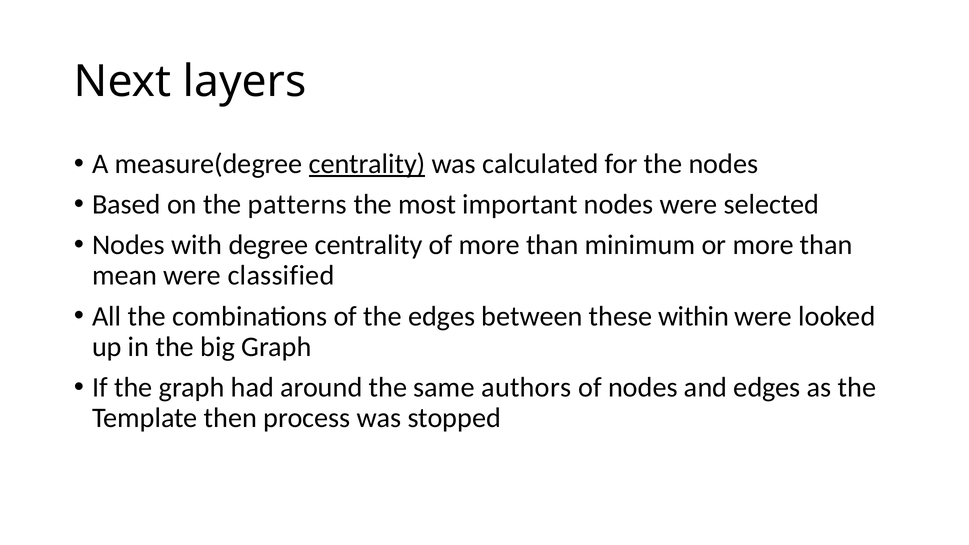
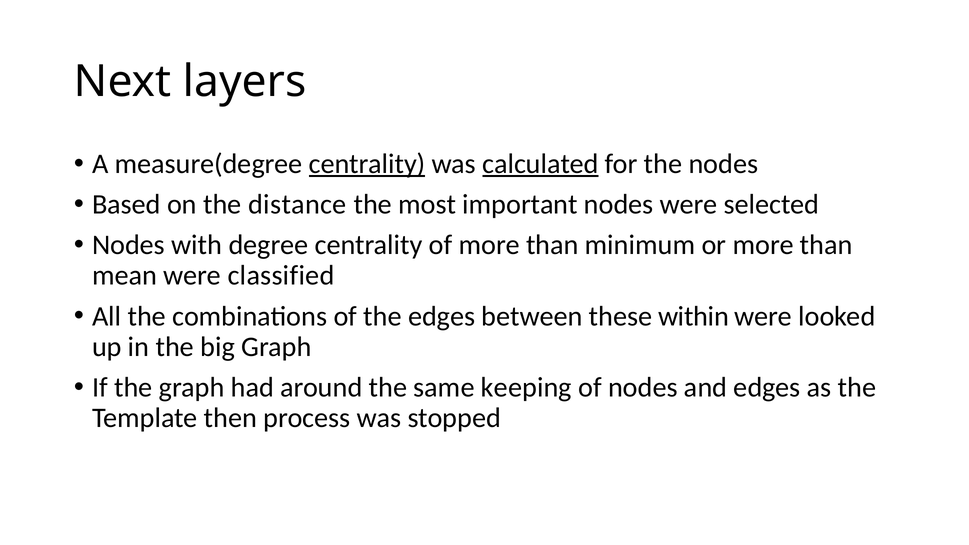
calculated underline: none -> present (541, 164)
patterns: patterns -> distance (297, 204)
authors: authors -> keeping (526, 387)
